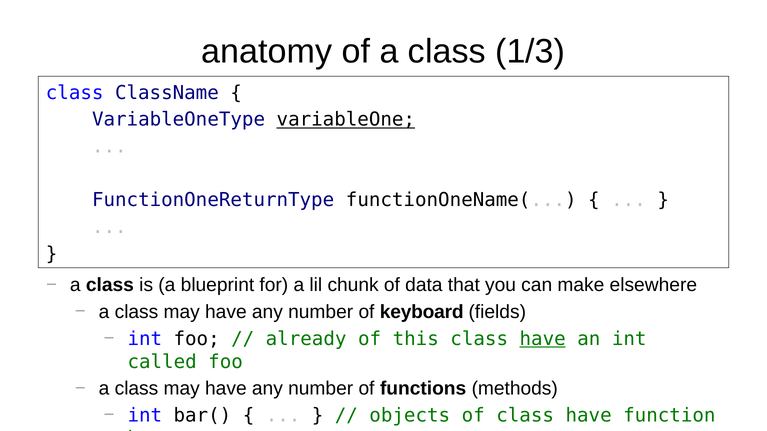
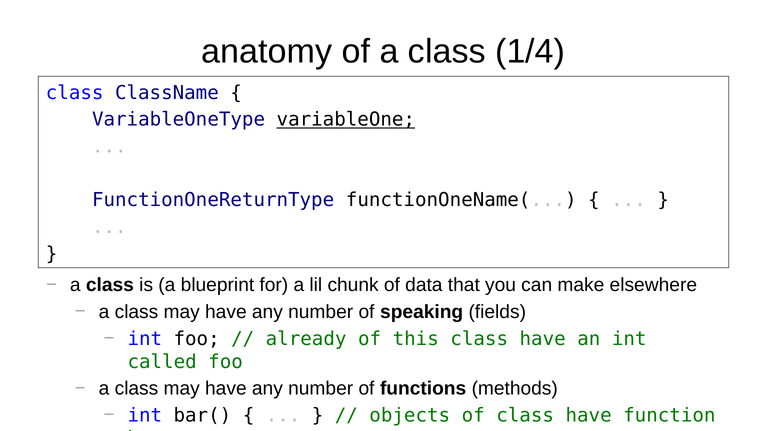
1/3: 1/3 -> 1/4 (530, 52)
keyboard: keyboard -> speaking (422, 312)
have underline: present -> none (543, 339)
